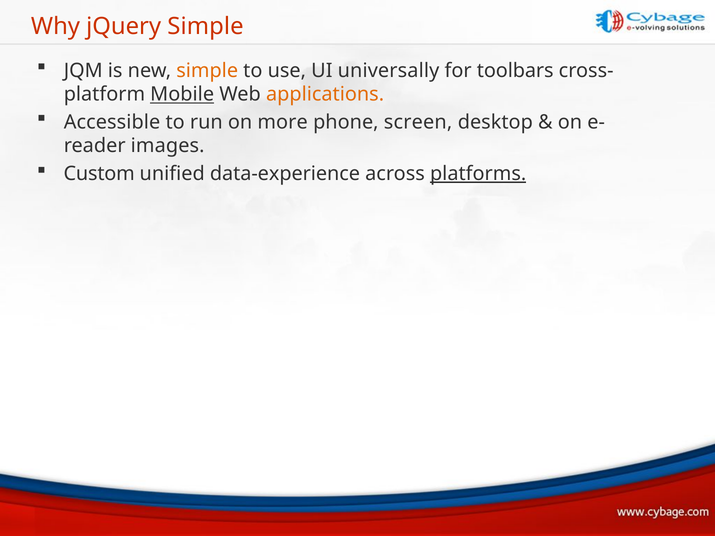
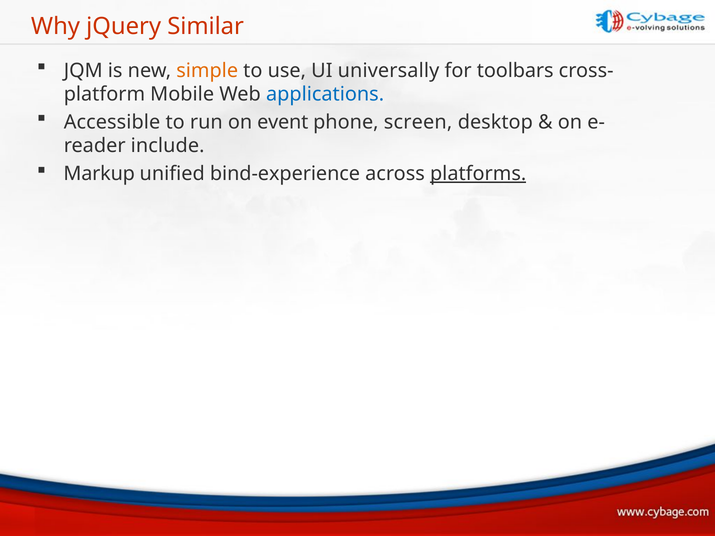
jQuery Simple: Simple -> Similar (206, 26)
Mobile underline: present -> none (182, 94)
applications colour: orange -> blue (325, 94)
more: more -> event (283, 122)
images: images -> include (168, 146)
Custom: Custom -> Markup (99, 174)
data-experience: data-experience -> bind-experience (285, 174)
